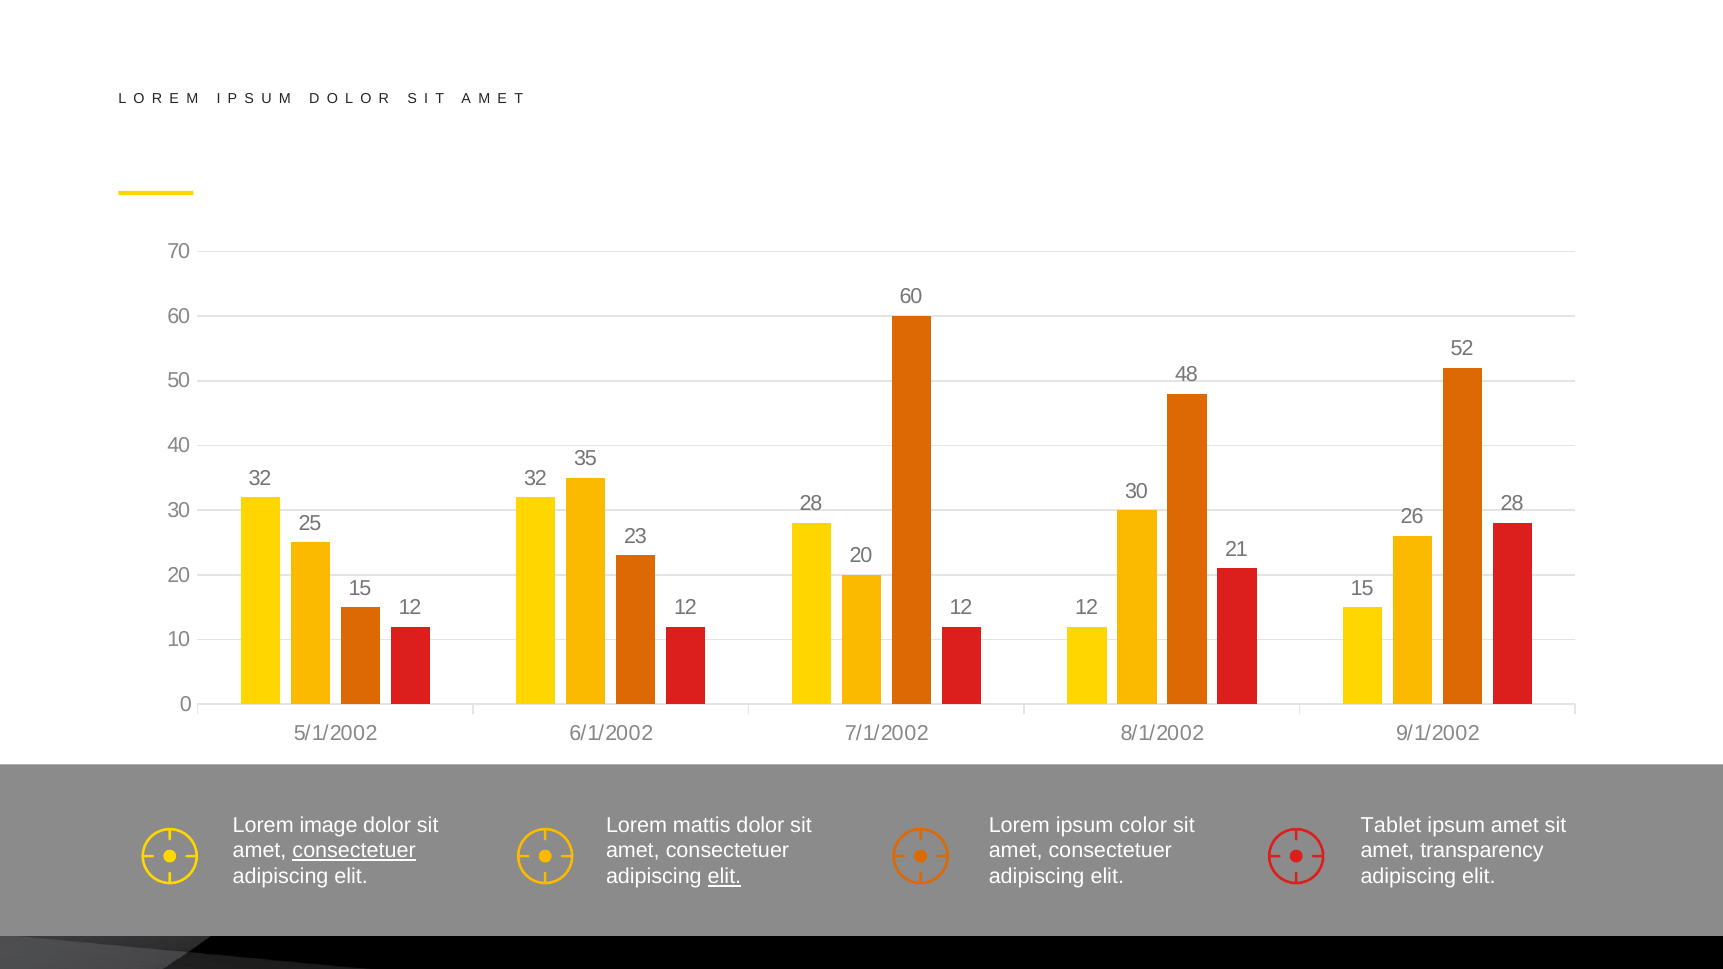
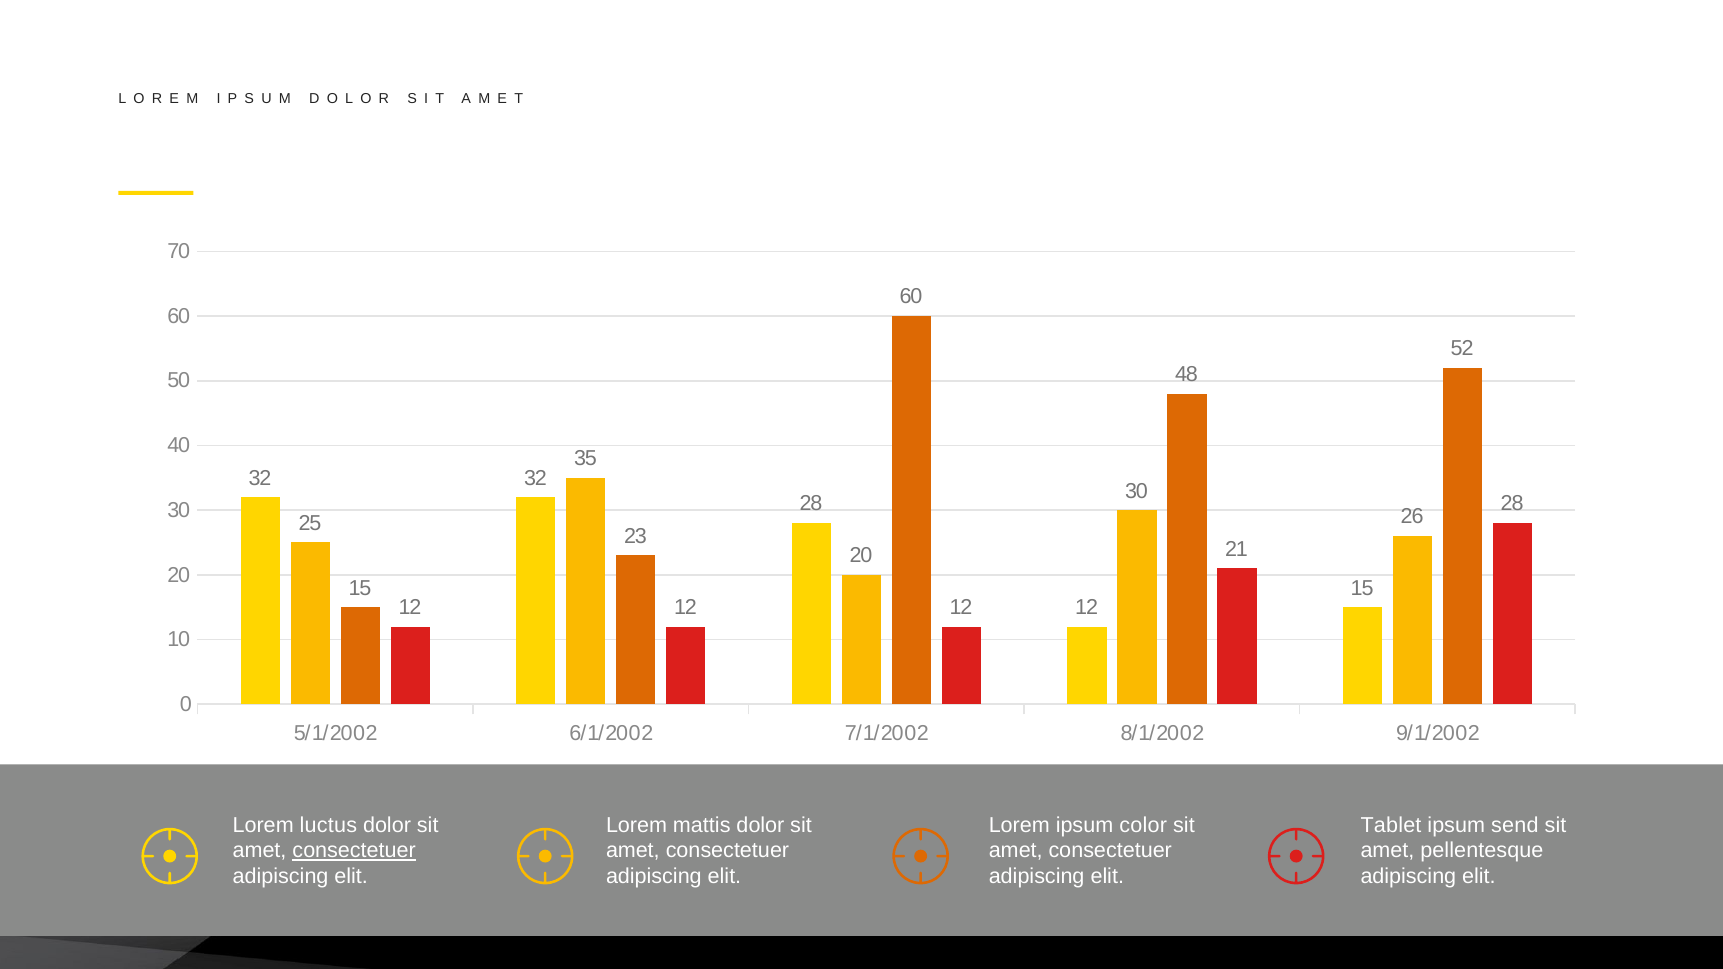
image: image -> luctus (328, 825)
ipsum amet: amet -> send (1515, 825)
transparency: transparency -> pellentesque (1482, 851)
elit underline: present -> none (724, 877)
